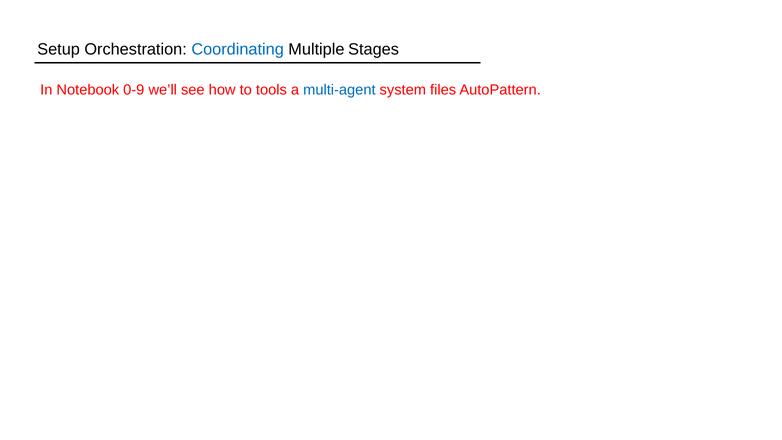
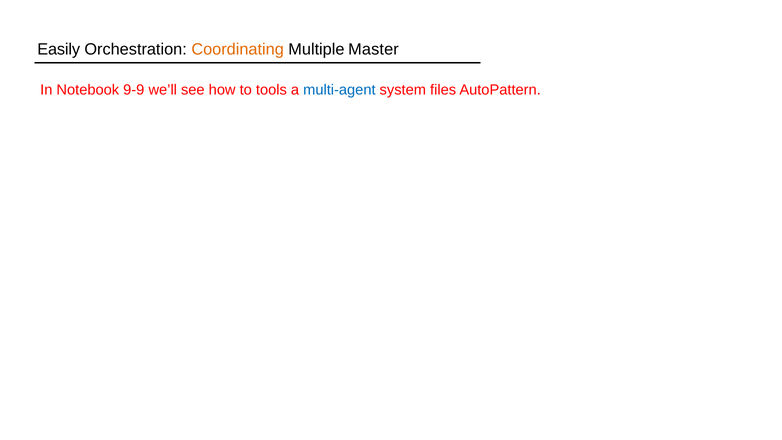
Setup: Setup -> Easily (59, 49)
Coordinating colour: blue -> orange (238, 49)
Stages: Stages -> Master (373, 49)
0-9: 0-9 -> 9-9 (134, 90)
